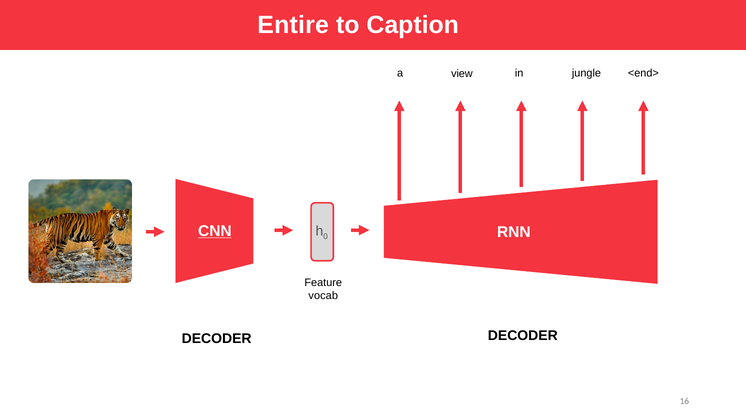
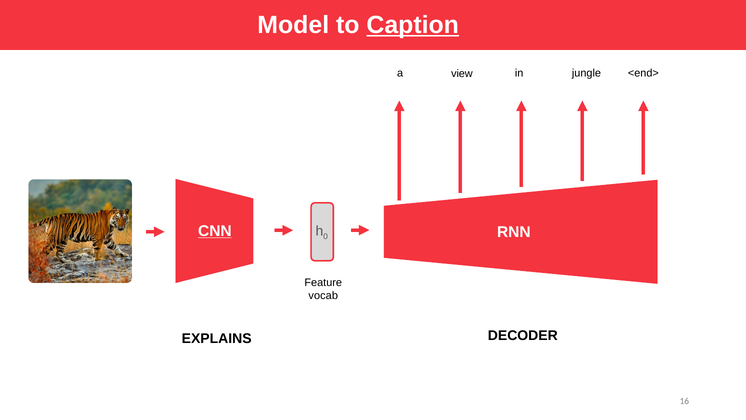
Entire: Entire -> Model (293, 25)
Caption underline: none -> present (413, 25)
DECODER: DECODER -> EXPLAINS (217, 338)
